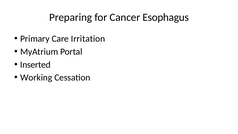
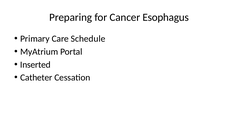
Irritation: Irritation -> Schedule (88, 39)
Working: Working -> Catheter (36, 78)
